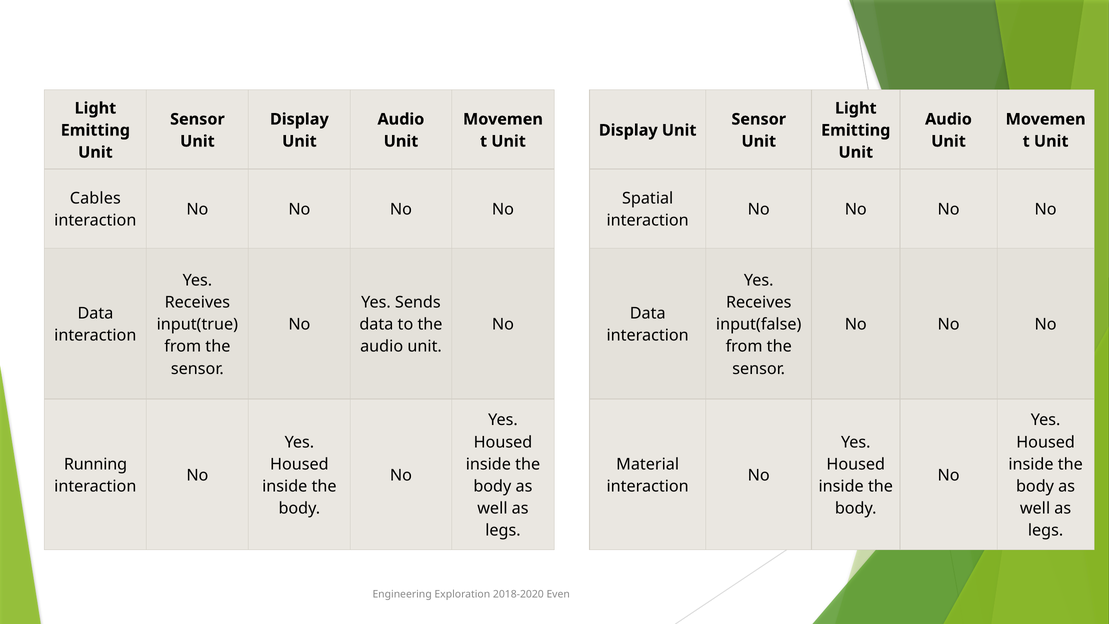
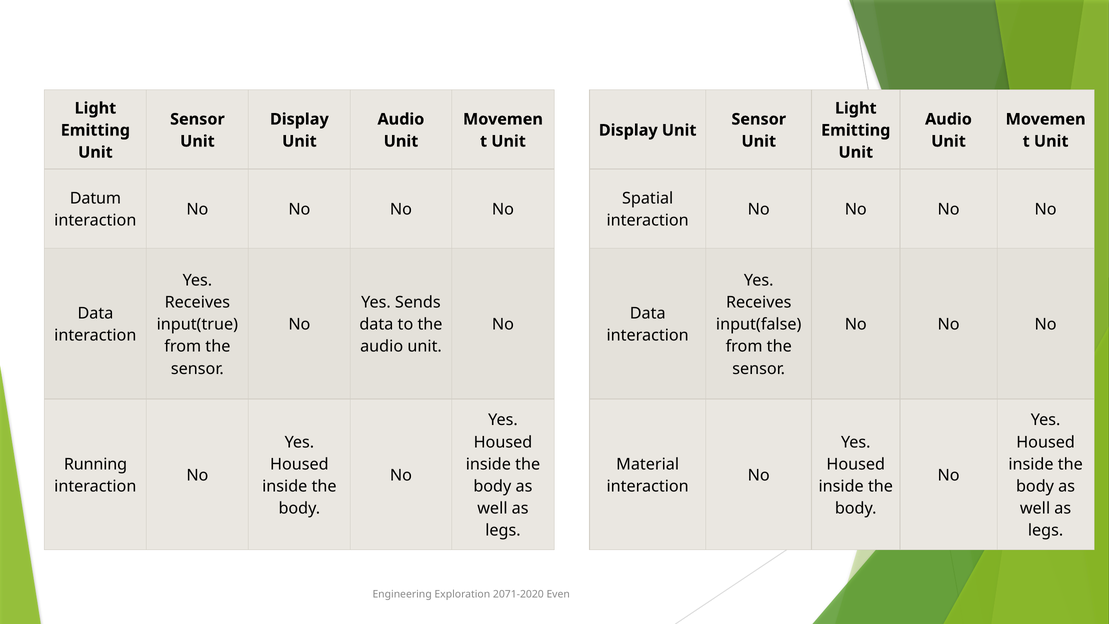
Cables: Cables -> Datum (95, 199)
2018-2020: 2018-2020 -> 2071-2020 (518, 594)
